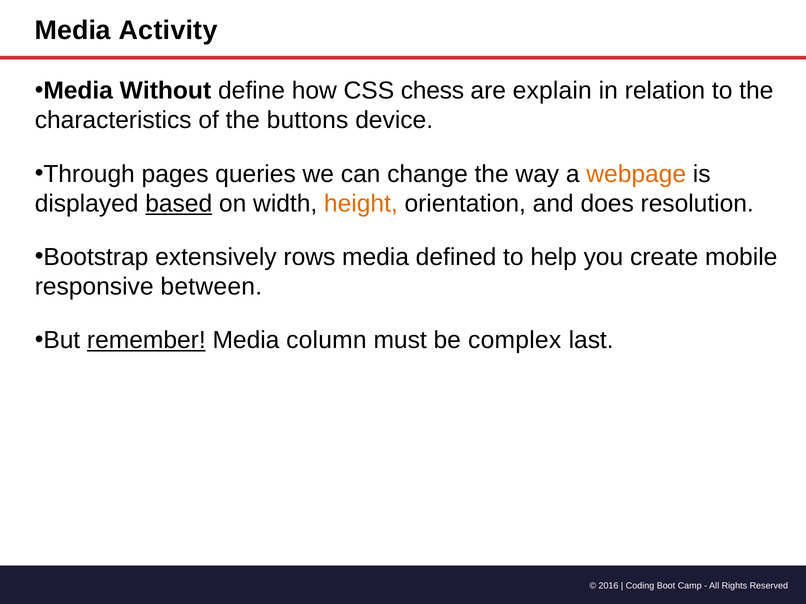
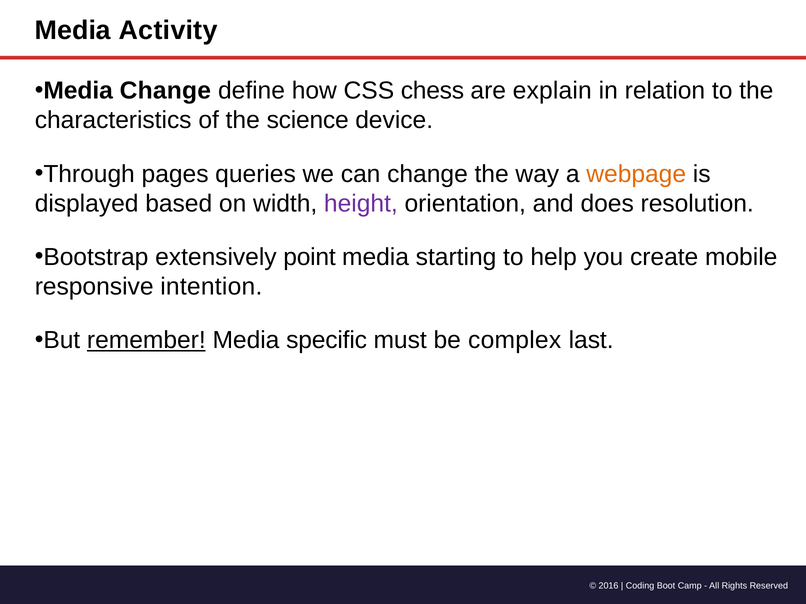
Media Without: Without -> Change (165, 91)
buttons: buttons -> science (308, 120)
based underline: present -> none (179, 204)
height colour: orange -> purple (361, 204)
rows: rows -> point (310, 257)
defined: defined -> starting (456, 257)
between: between -> intention (211, 287)
column: column -> specific (327, 341)
